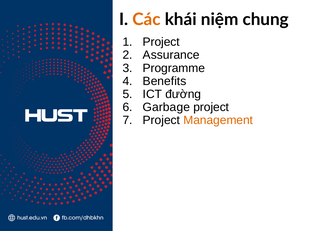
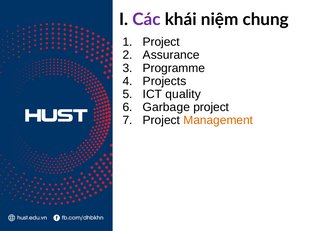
Các colour: orange -> purple (147, 20)
Benefits: Benefits -> Projects (165, 81)
đường: đường -> quality (183, 94)
